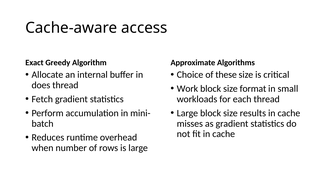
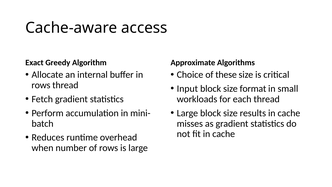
does: does -> rows (41, 85)
Work: Work -> Input (187, 89)
